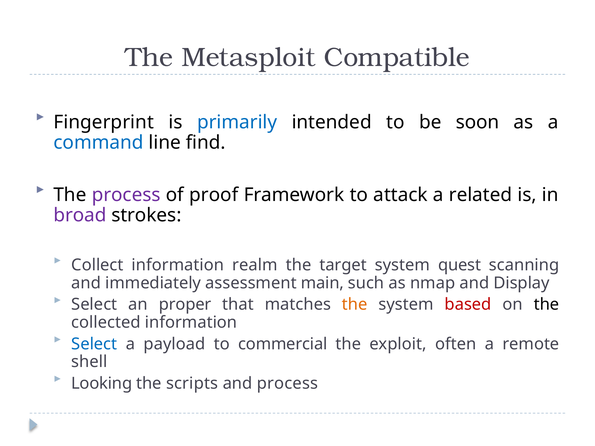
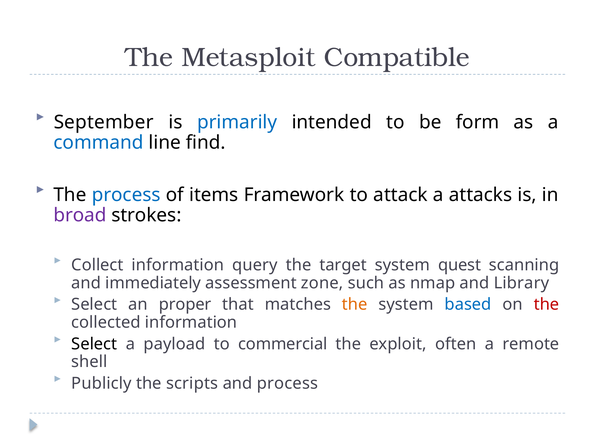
Fingerprint: Fingerprint -> September (104, 122)
soon: soon -> form (478, 122)
process colour: purple -> blue (126, 195)
proof: proof -> items (214, 195)
related: related -> attacks (481, 195)
realm: realm -> query (255, 265)
main: main -> zone (322, 283)
Display: Display -> Library (521, 283)
based colour: red -> blue (468, 305)
the colour: black -> red (546, 305)
Select colour: blue -> black (94, 344)
Looking: Looking -> Publicly (101, 384)
